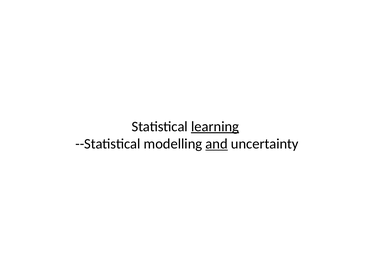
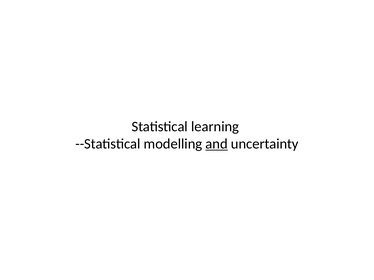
learning underline: present -> none (215, 127)
